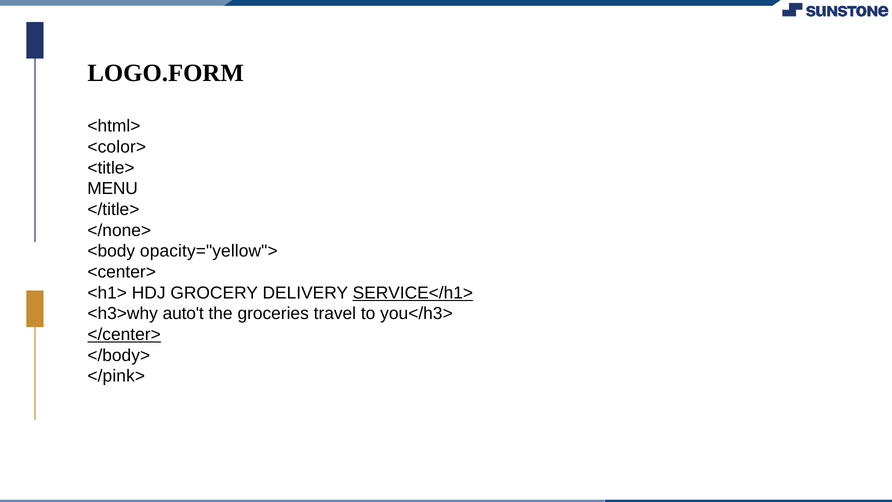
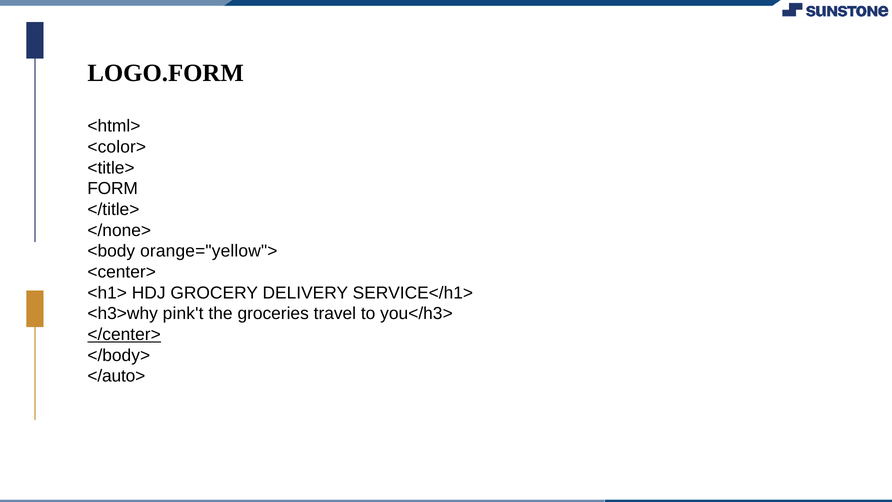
MENU: MENU -> FORM (113, 189)
opacity="yellow">: opacity="yellow"> -> orange="yellow"> (209, 251)
SERVICE</h1> underline: present -> none (413, 293)
auto't: auto't -> pink't (183, 313)
</pink>: </pink> -> </auto> (116, 376)
